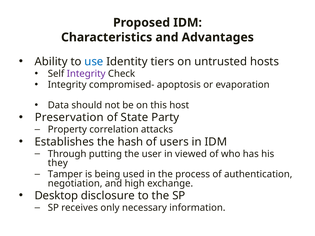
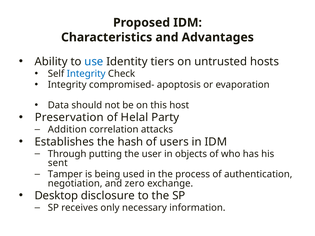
Integrity colour: purple -> blue (86, 74)
State: State -> Helal (134, 118)
Property: Property -> Addition (67, 130)
viewed: viewed -> objects (191, 154)
they: they -> sent (58, 163)
high: high -> zero (135, 184)
